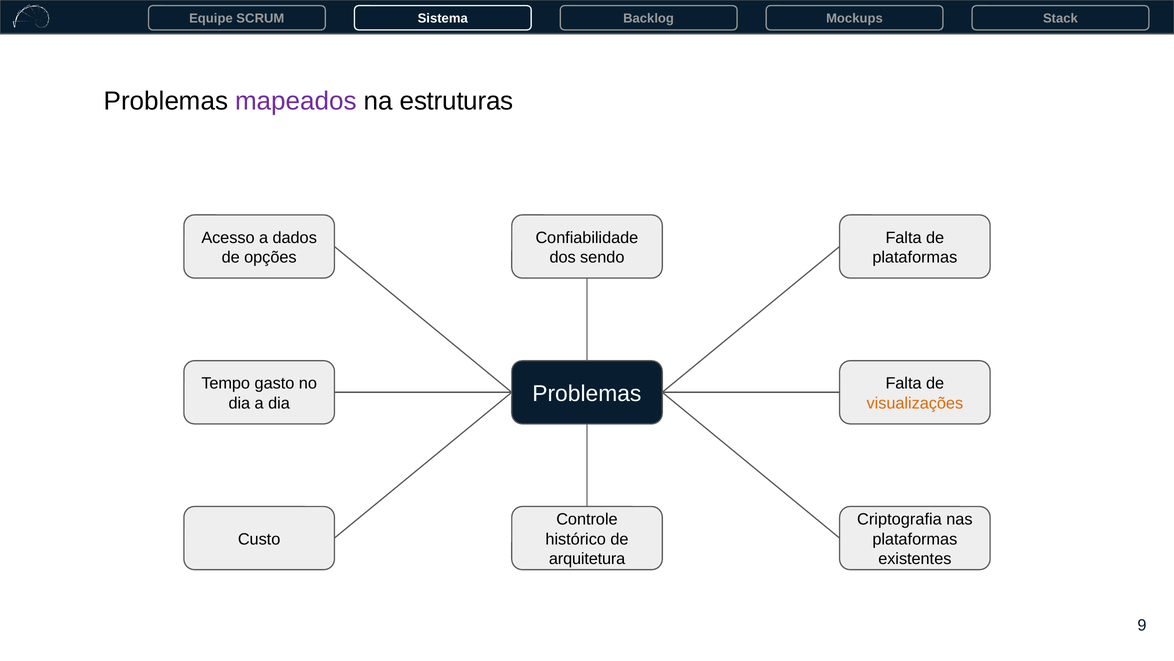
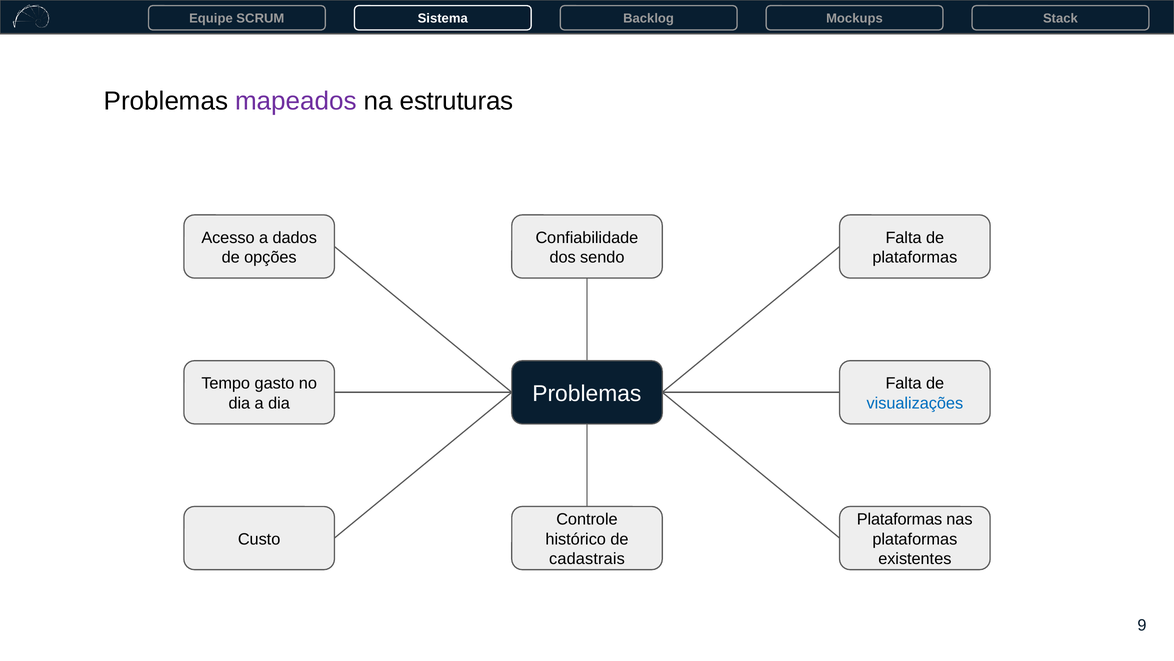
visualizações colour: orange -> blue (915, 403)
Criptografia: Criptografia -> Plataformas (900, 519)
arquitetura: arquitetura -> cadastrais (587, 558)
